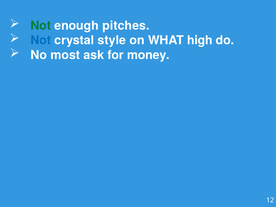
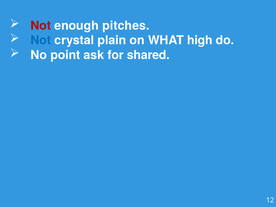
Not colour: green -> red (41, 26)
style: style -> plain (112, 40)
most: most -> point (65, 55)
money: money -> shared (148, 55)
